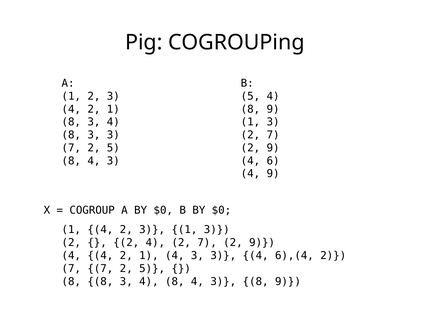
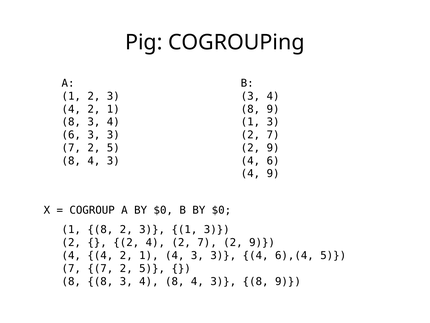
5: 5 -> 3 (250, 96)
8: 8 -> 6 (71, 135)
4: 4 -> 8 (100, 229)
6),(4 2: 2 -> 5 (333, 255)
